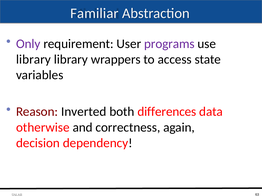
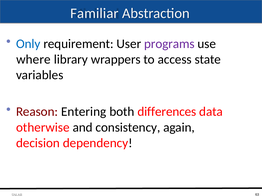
Only colour: purple -> blue (28, 44)
library: library -> where (33, 60)
Inverted: Inverted -> Entering (84, 112)
correctness: correctness -> consistency (128, 128)
